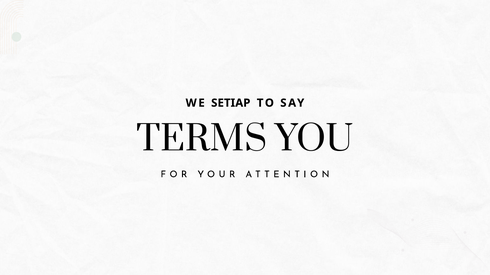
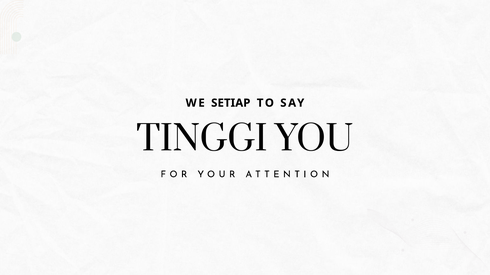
TERMS: TERMS -> TINGGI (202, 140)
